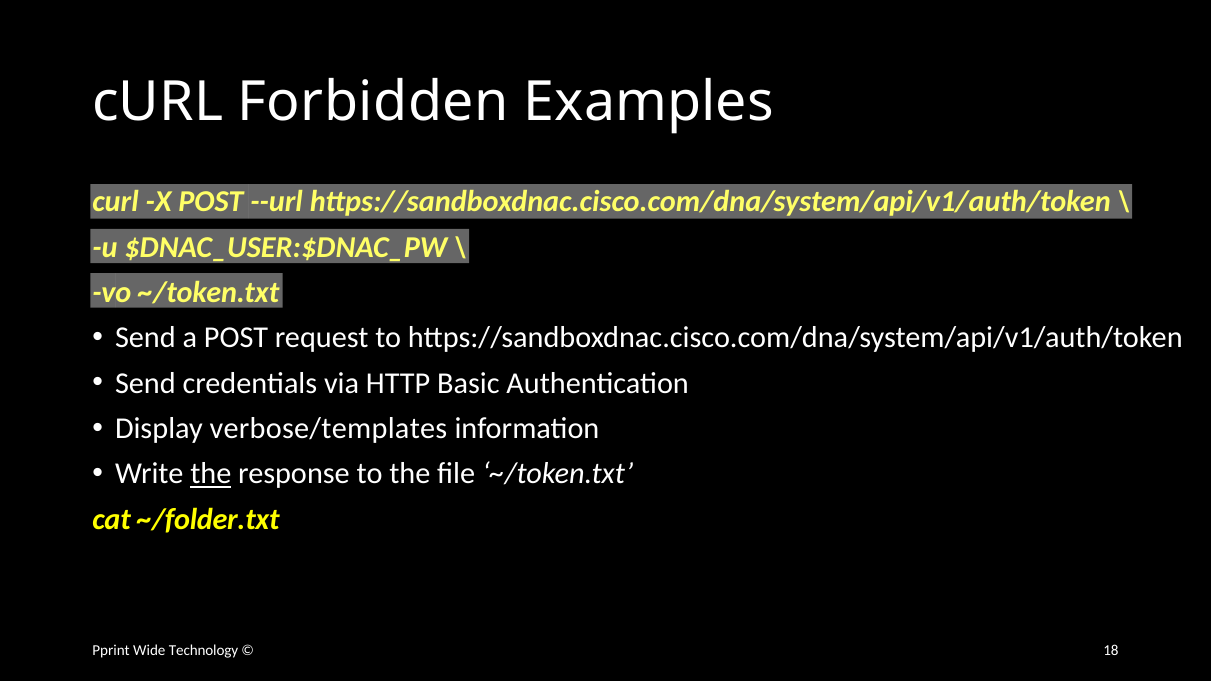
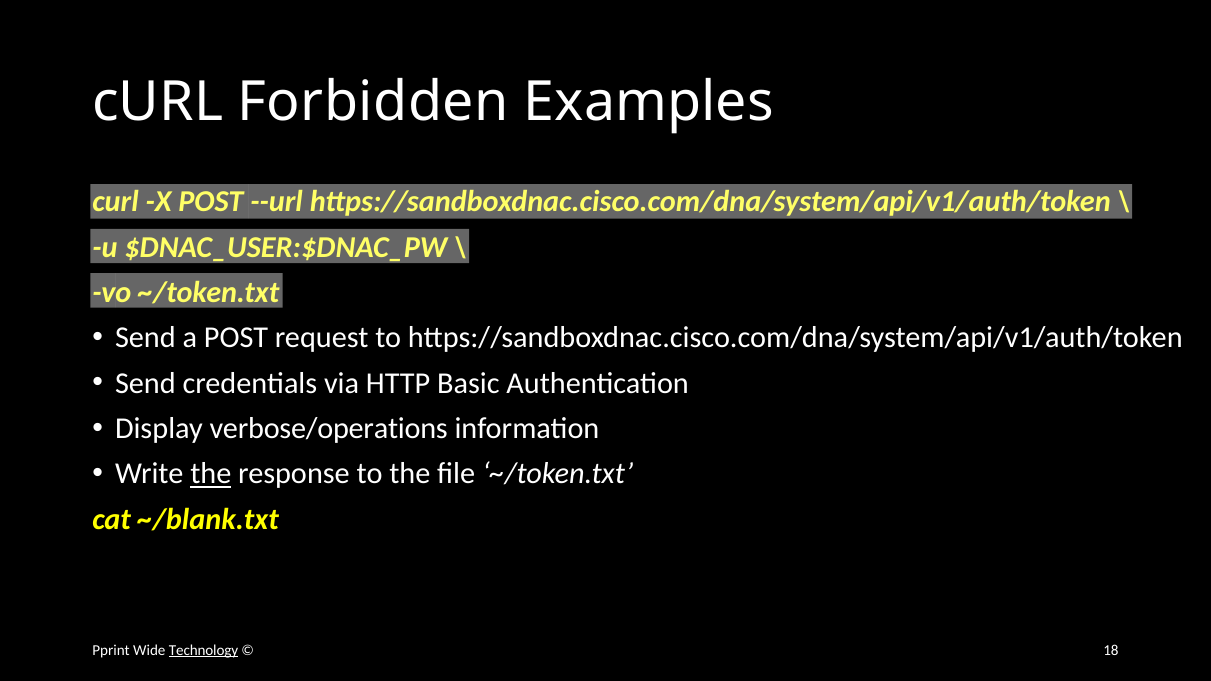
verbose/templates: verbose/templates -> verbose/operations (329, 429)
~/folder.txt: ~/folder.txt -> ~/blank.txt (208, 519)
Technology underline: none -> present (204, 651)
